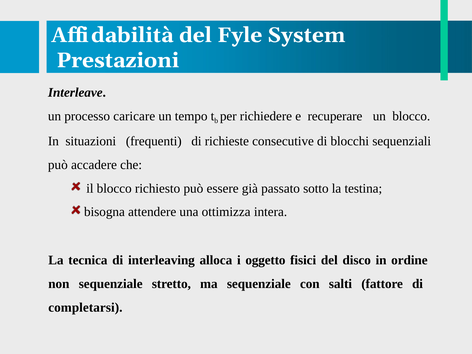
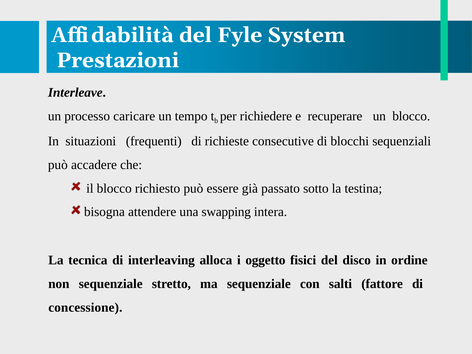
ottimizza: ottimizza -> swapping (226, 212)
completarsi: completarsi -> concessione (85, 307)
